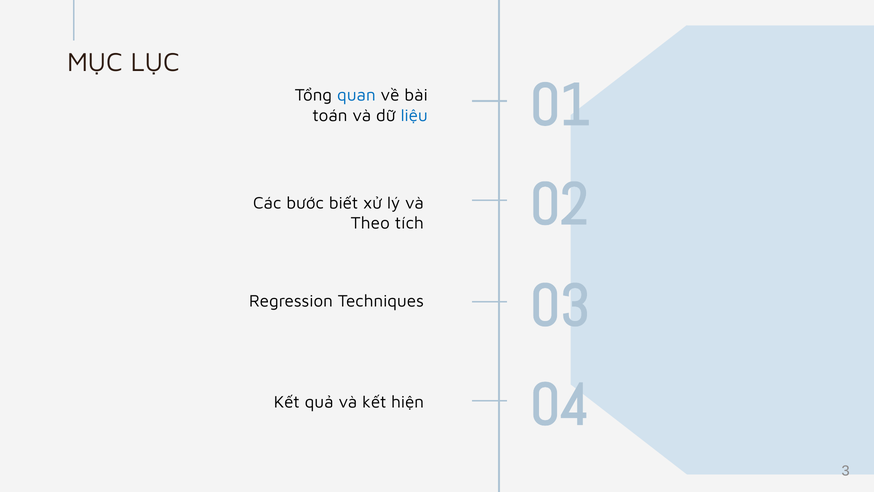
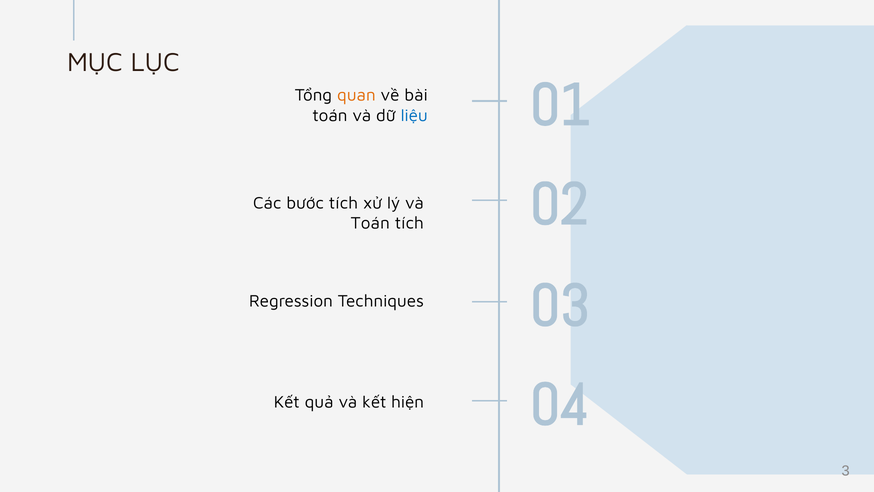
quan colour: blue -> orange (356, 95)
bước biết: biết -> tích (344, 203)
Theo: Theo -> Toán (370, 223)
